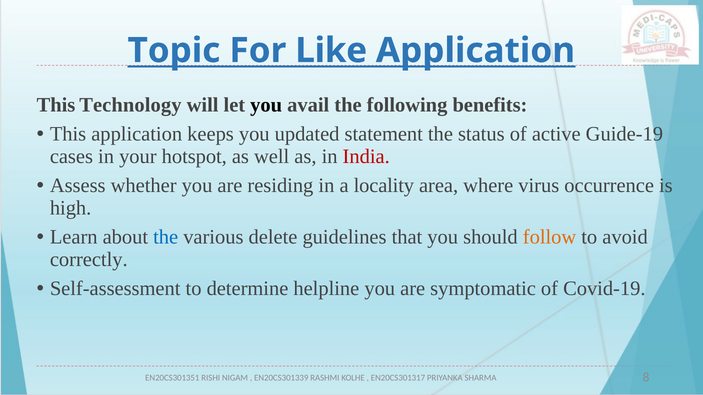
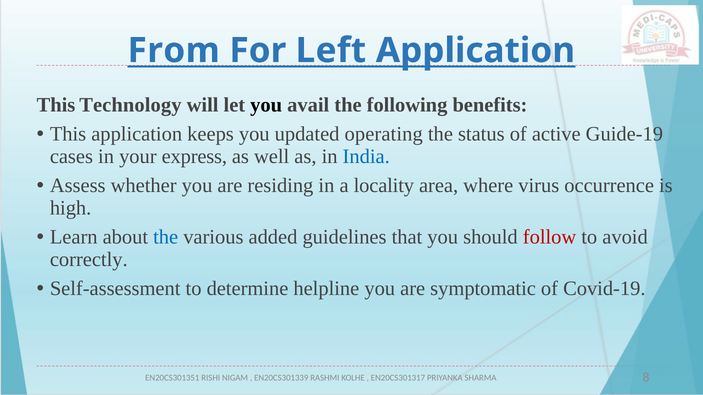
Topic: Topic -> From (174, 51)
Like: Like -> Left (331, 51)
statement: statement -> operating (384, 134)
hotspot: hotspot -> express (194, 156)
India colour: red -> blue (366, 156)
delete: delete -> added (273, 237)
follow colour: orange -> red (550, 237)
